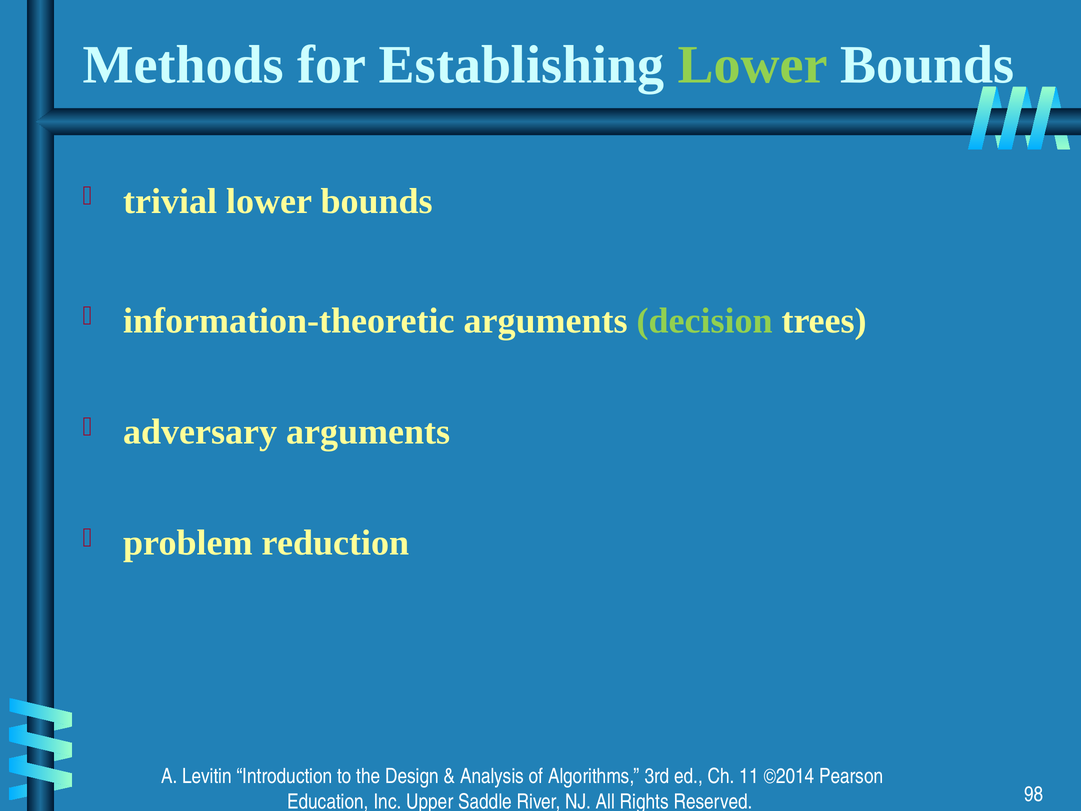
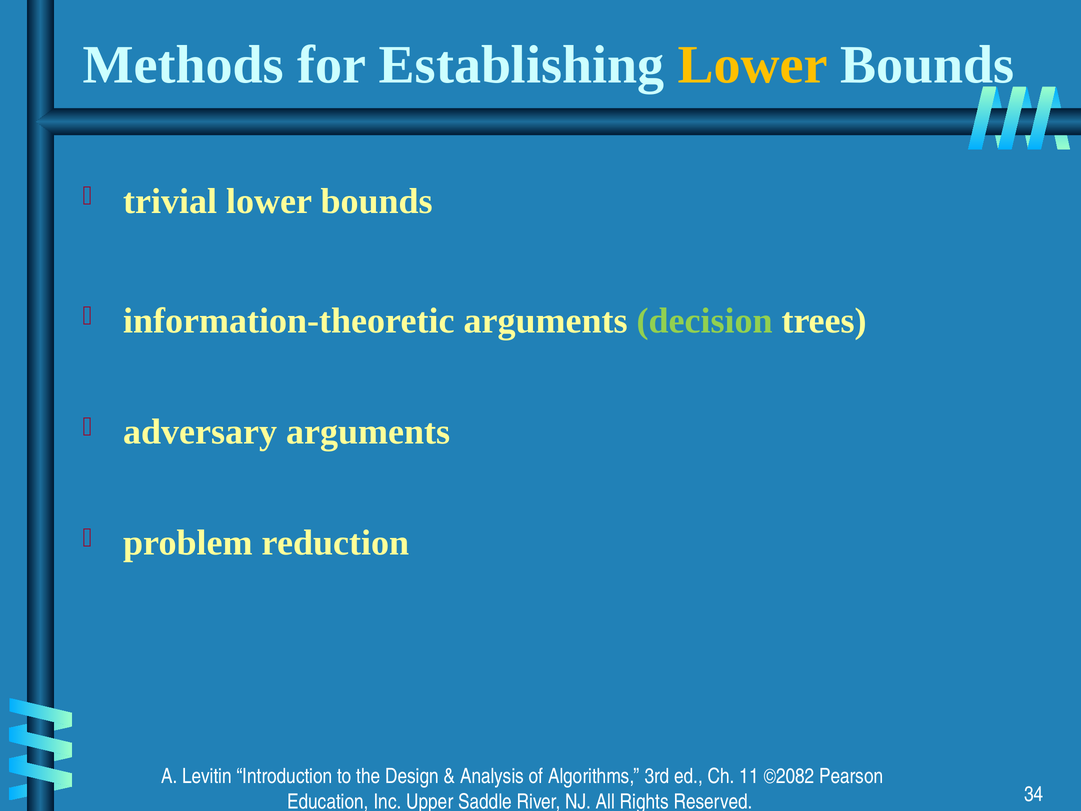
Lower colour: light green -> yellow (753, 65)
©2014: ©2014 -> ©2082 (789, 776)
98: 98 -> 34 (1034, 794)
